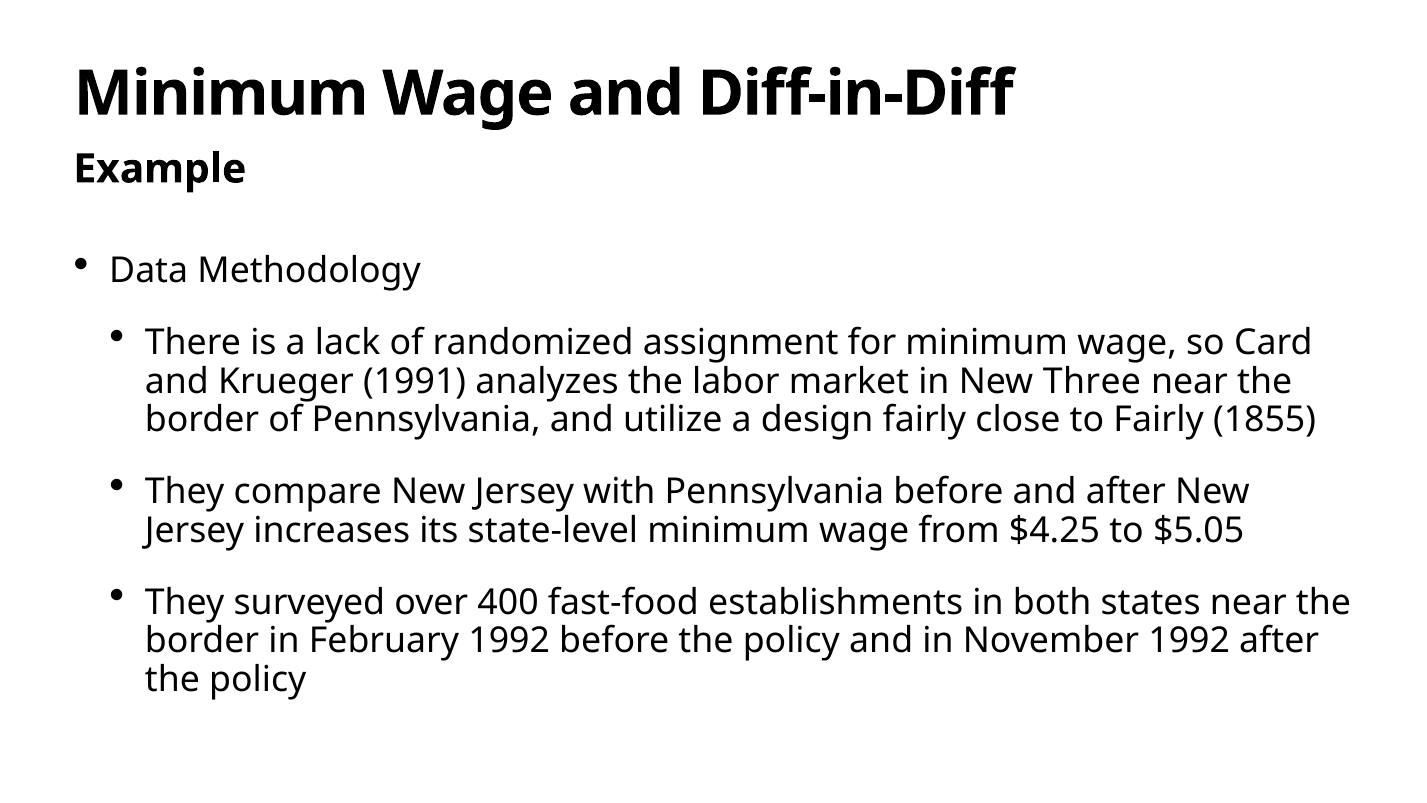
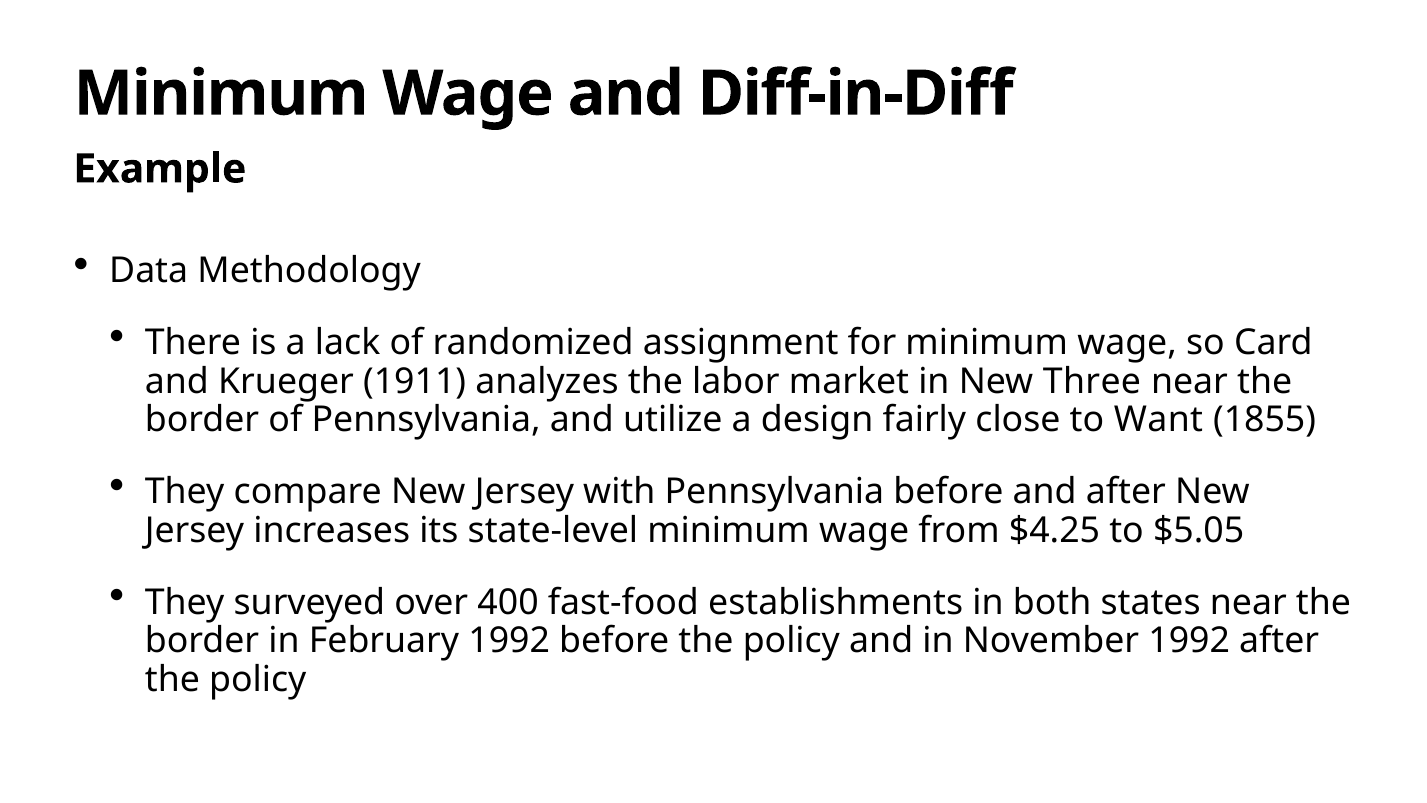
1991: 1991 -> 1911 (415, 381)
to Fairly: Fairly -> Want (1158, 420)
